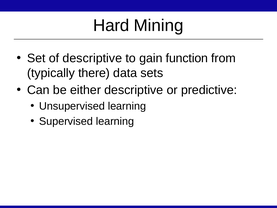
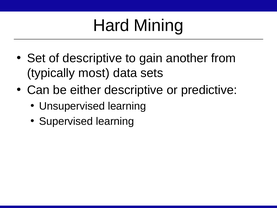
function: function -> another (187, 58)
there: there -> most (94, 73)
